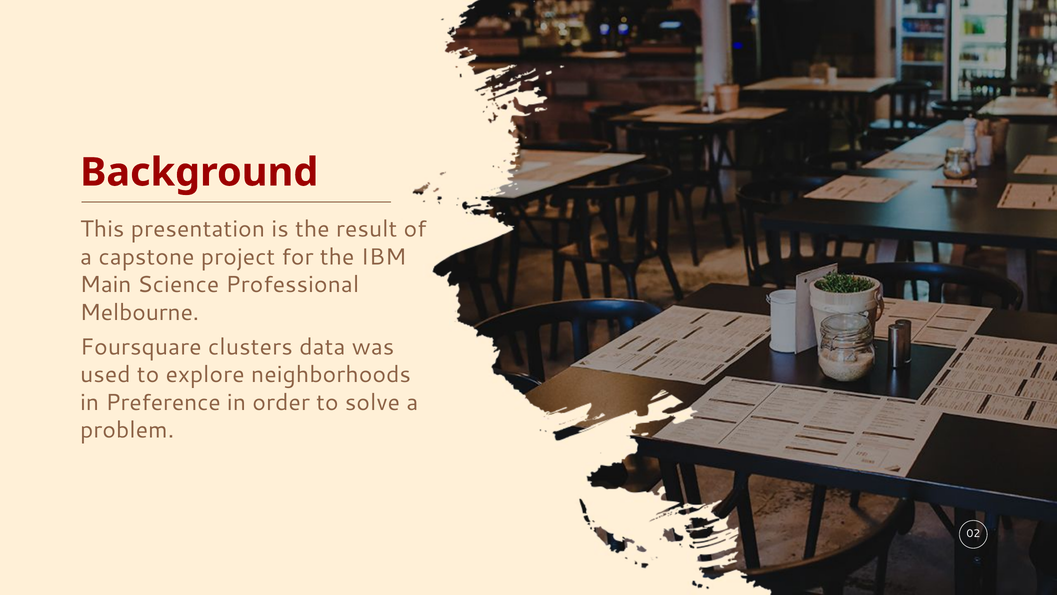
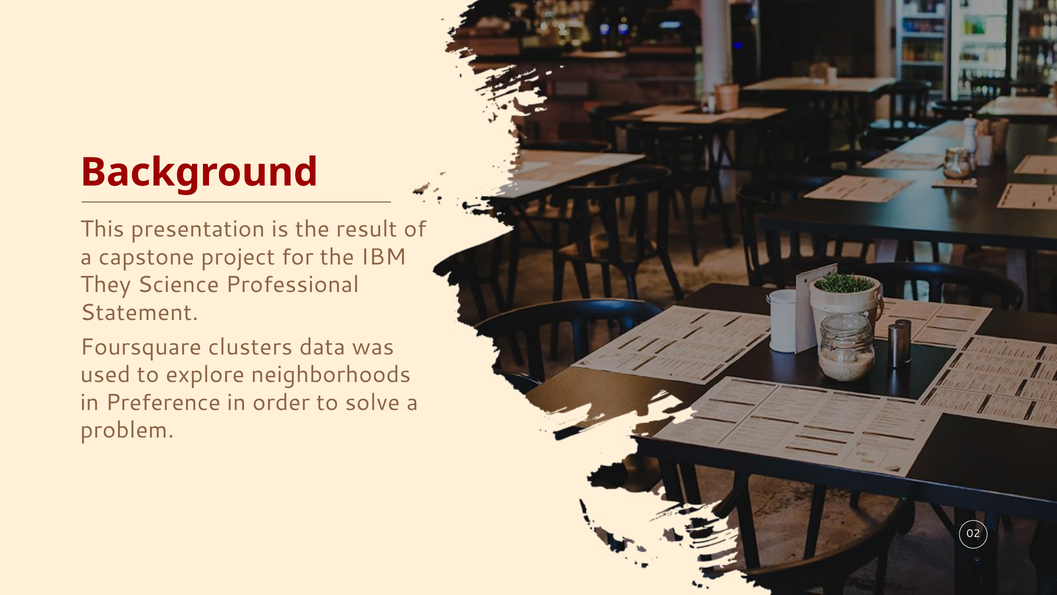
Main: Main -> They (106, 285)
Melbourne: Melbourne -> Statement (139, 312)
